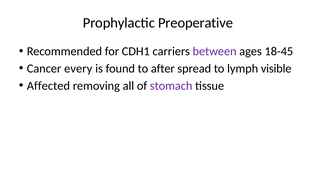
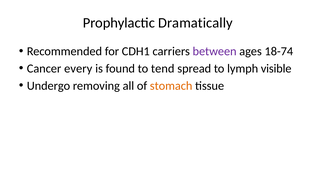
Preoperative: Preoperative -> Dramatically (195, 23)
18-45: 18-45 -> 18-74 (279, 51)
after: after -> tend (163, 69)
Affected: Affected -> Undergo (48, 86)
stomach colour: purple -> orange (171, 86)
